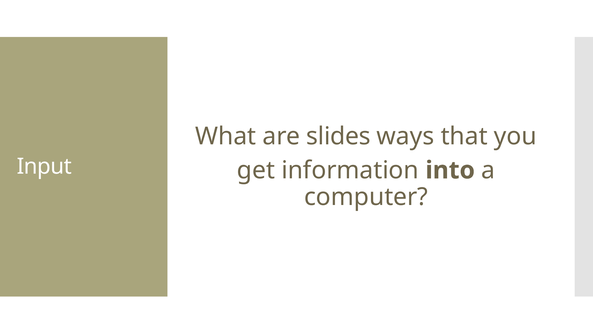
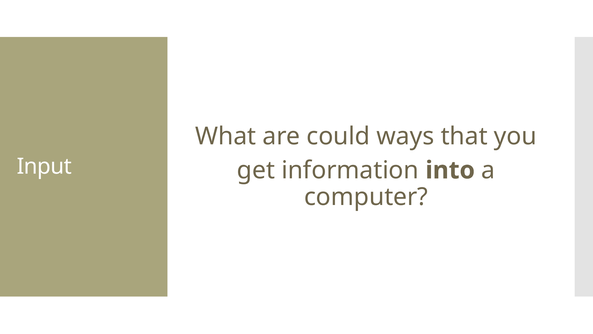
slides: slides -> could (338, 136)
